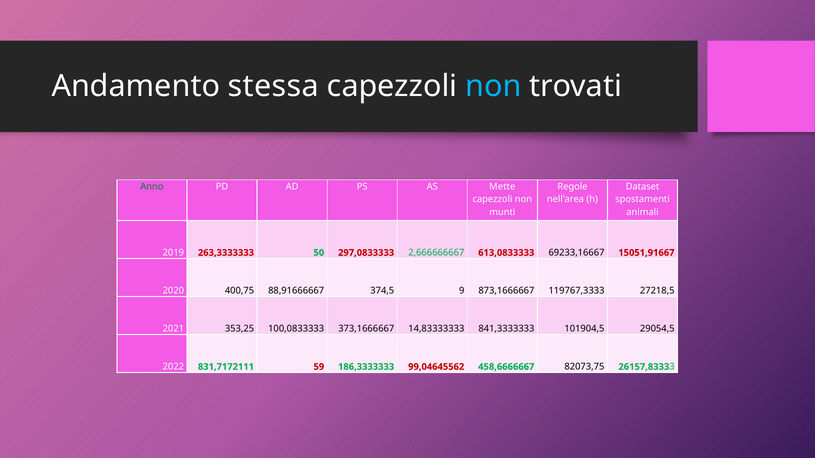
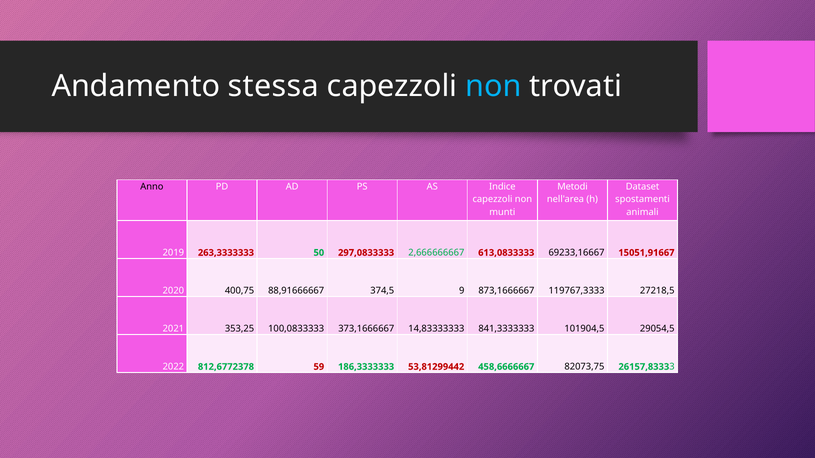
Anno colour: green -> black (152, 187)
Mette: Mette -> Indice (502, 187)
Regole: Regole -> Metodi (572, 187)
831,7172111: 831,7172111 -> 812,6772378 (226, 367)
99,04645562: 99,04645562 -> 53,81299442 (436, 367)
